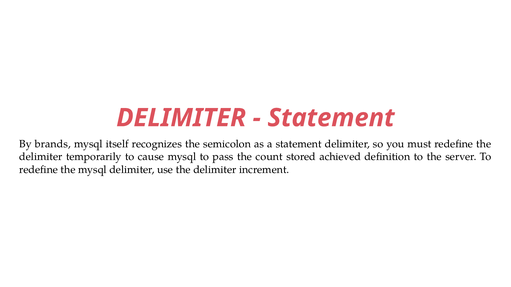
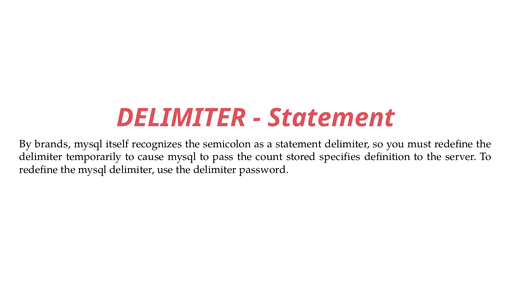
achieved: achieved -> specifies (340, 157)
increment: increment -> password (264, 170)
